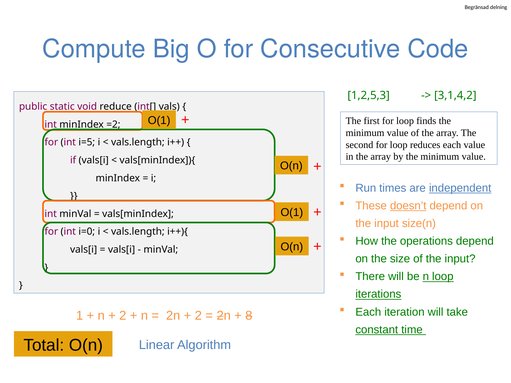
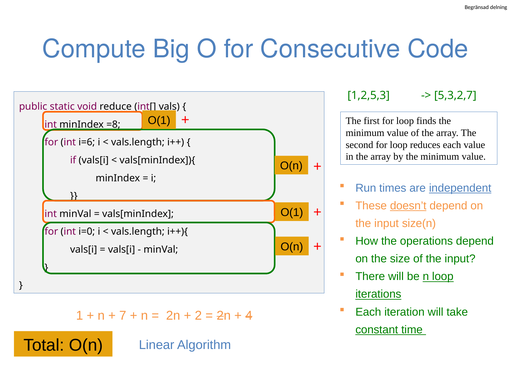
3,1,4,2: 3,1,4,2 -> 5,3,2,7 (455, 95)
=2: =2 -> =8 (113, 125)
i=5: i=5 -> i=6 (87, 142)
2: 2 -> 7 (123, 316)
8: 8 -> 4 (249, 316)
